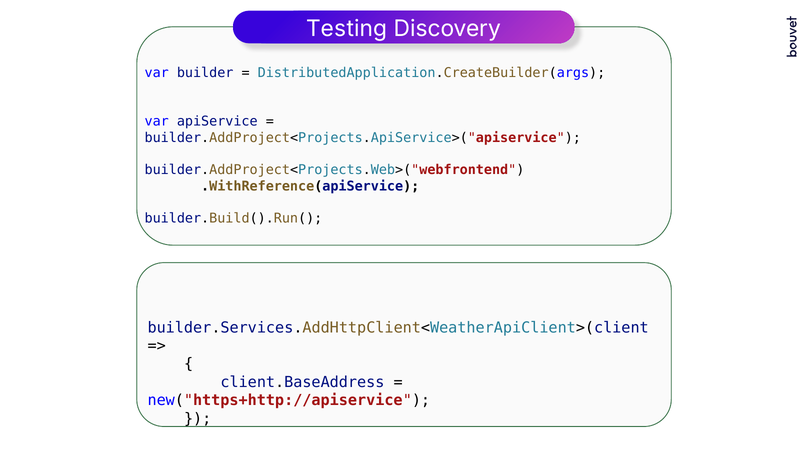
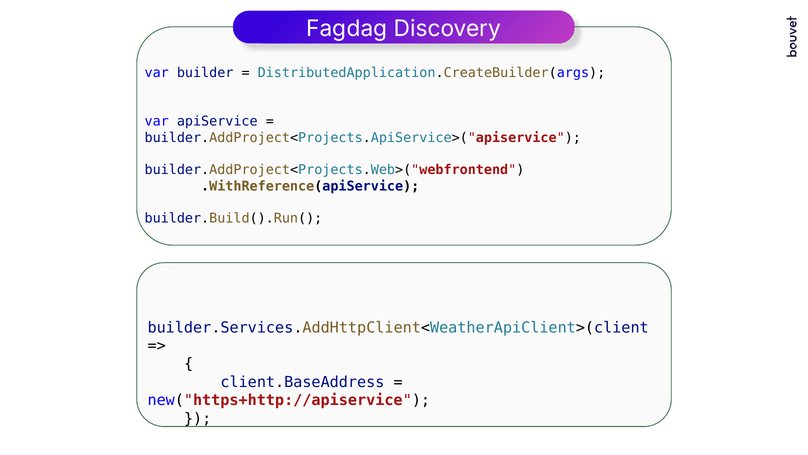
Testing: Testing -> Fagdag (347, 29)
